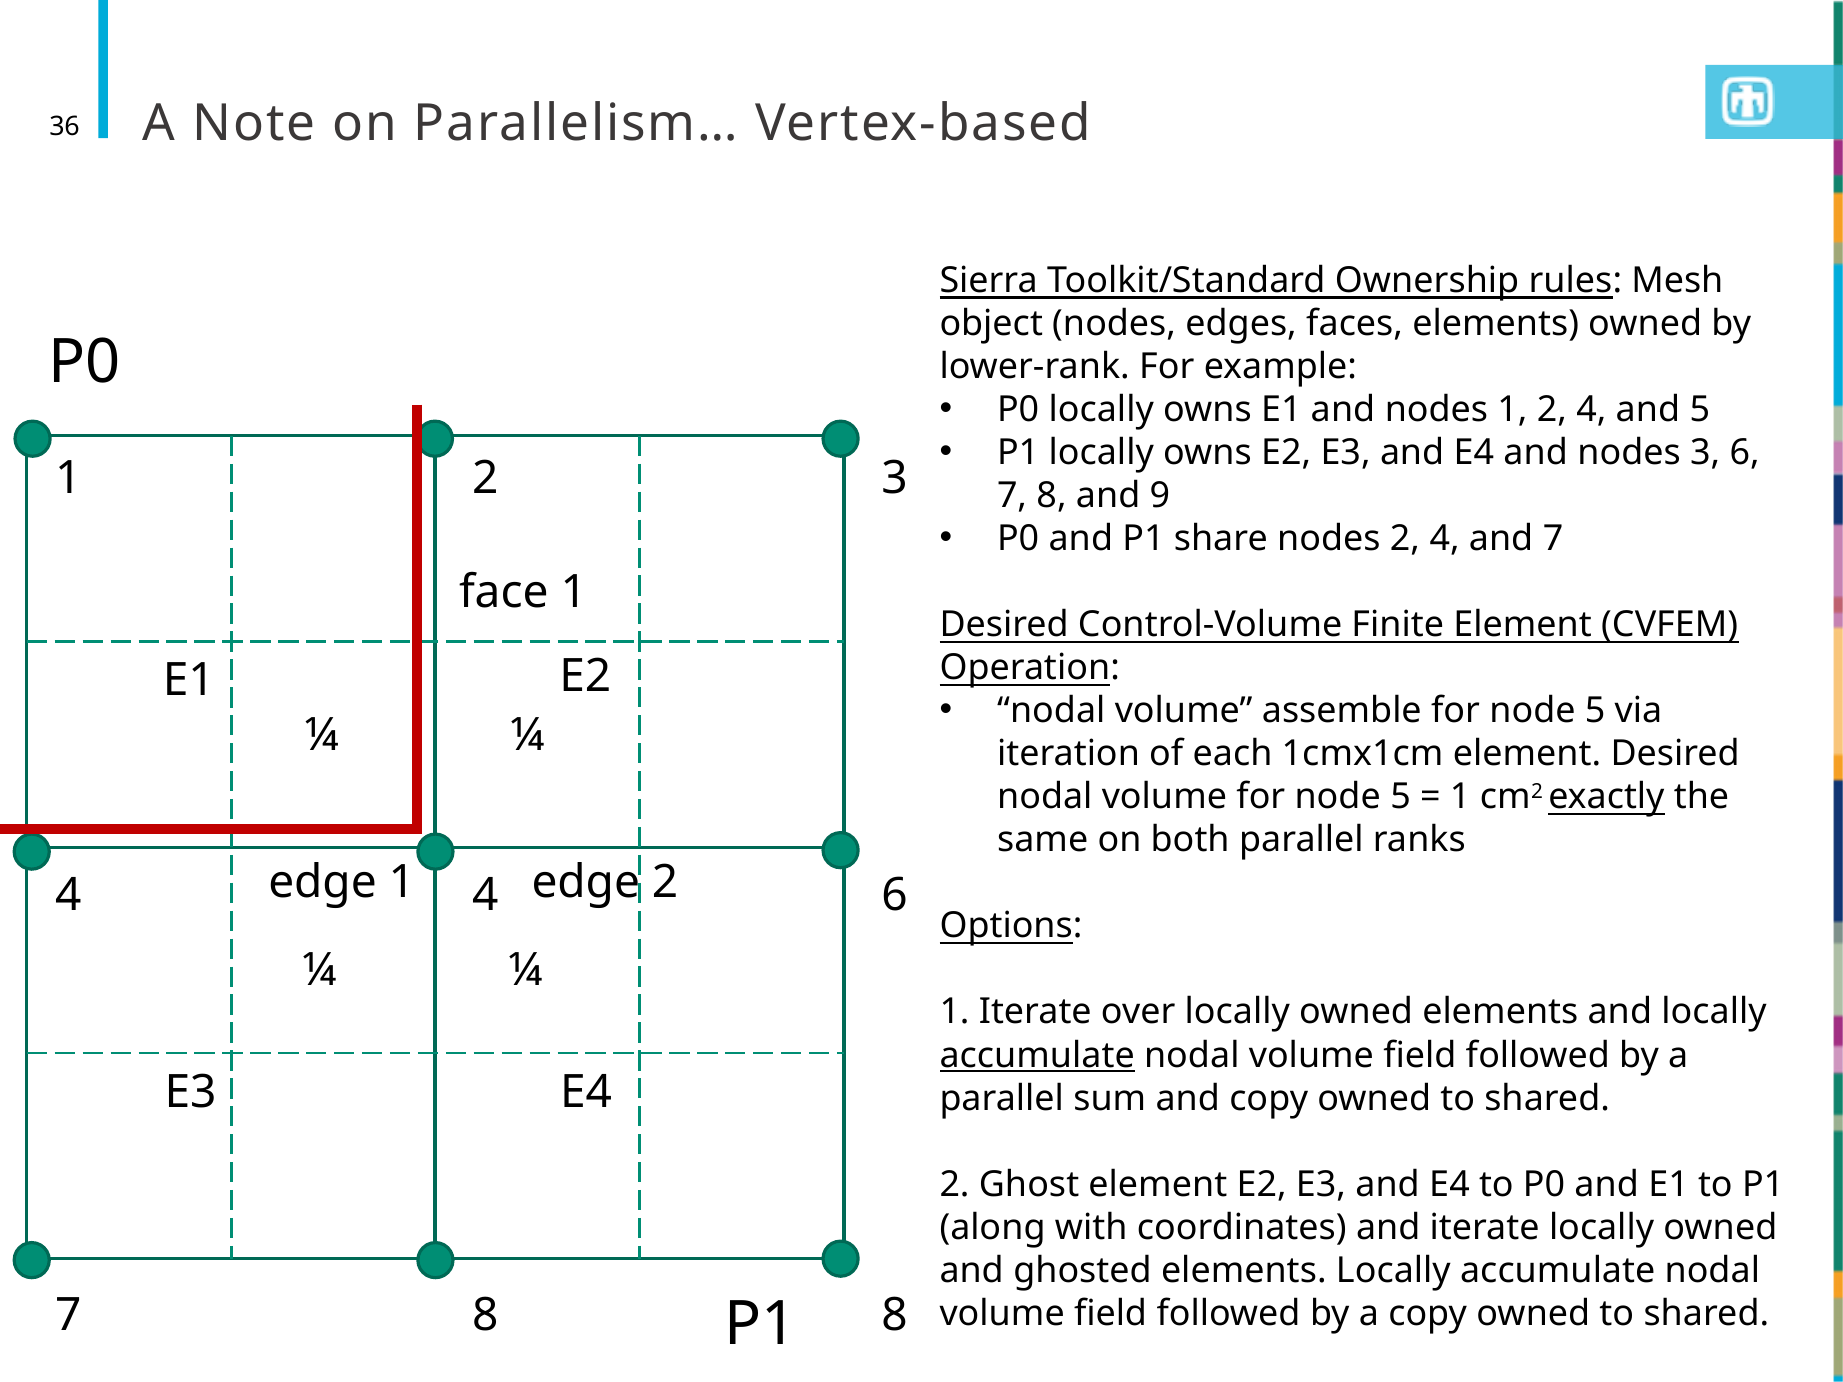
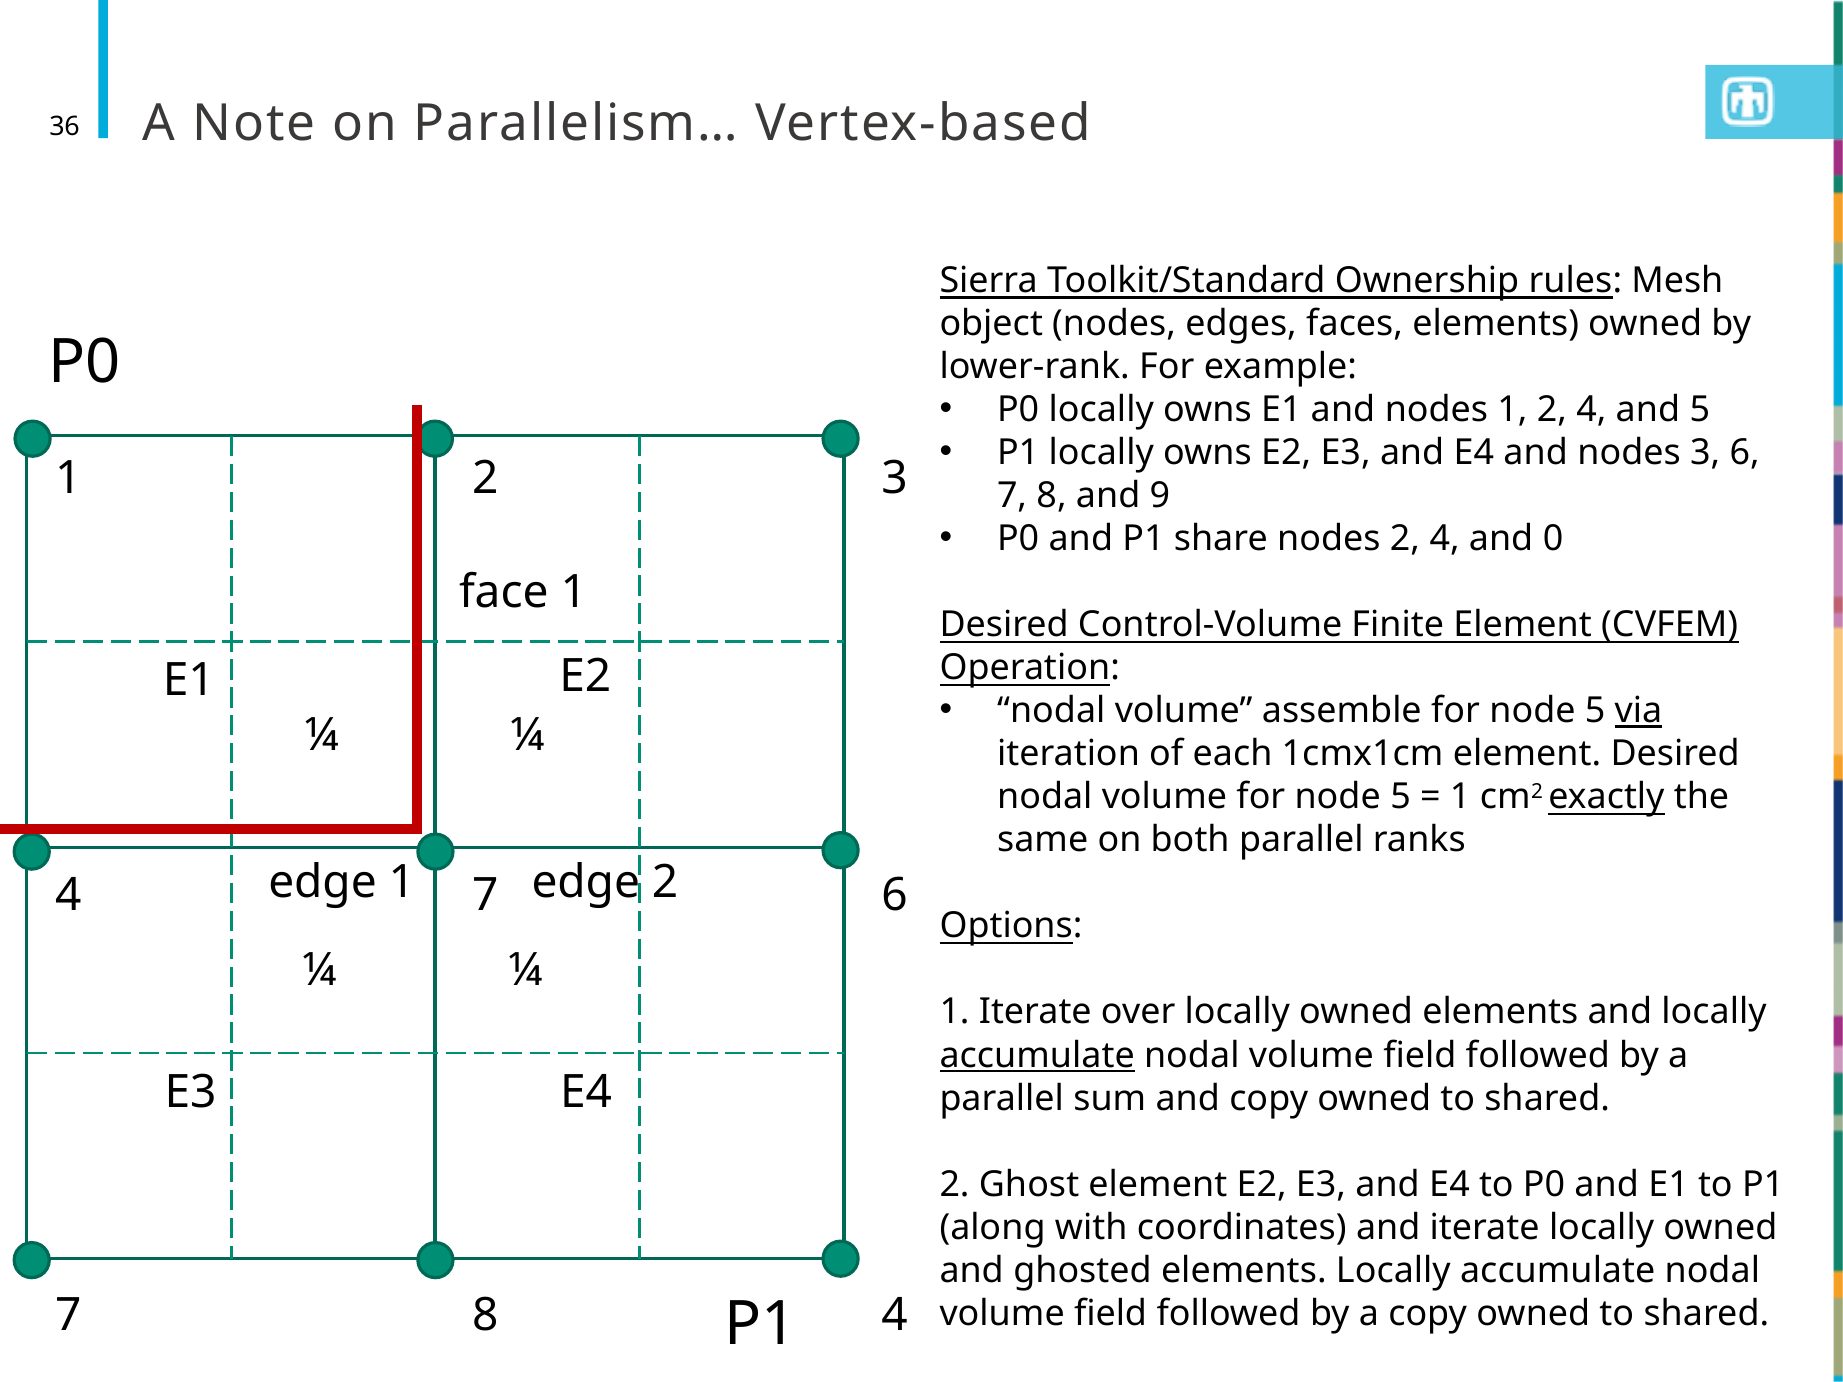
and 7: 7 -> 0 (1553, 539)
via underline: none -> present (1639, 711)
4 4: 4 -> 7 (485, 896)
8 8: 8 -> 4 (895, 1315)
